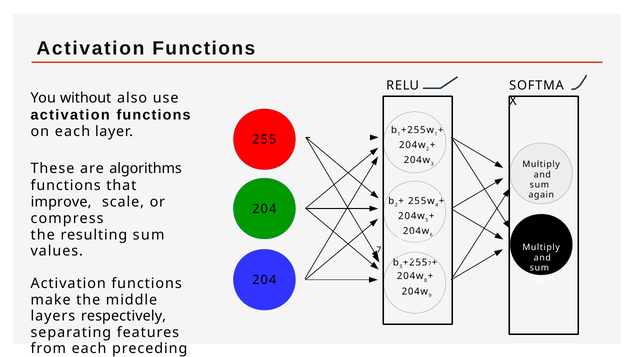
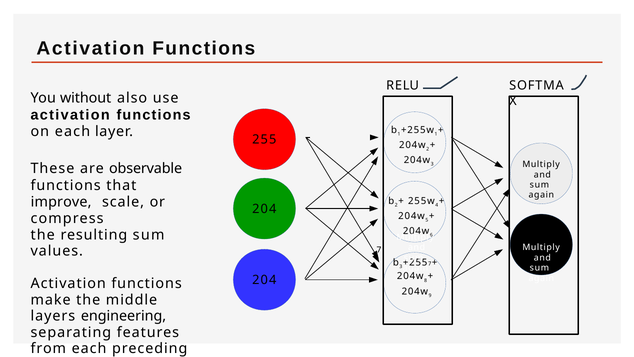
algorithms: algorithms -> observable (146, 168)
respectively: respectively -> engineering (124, 316)
